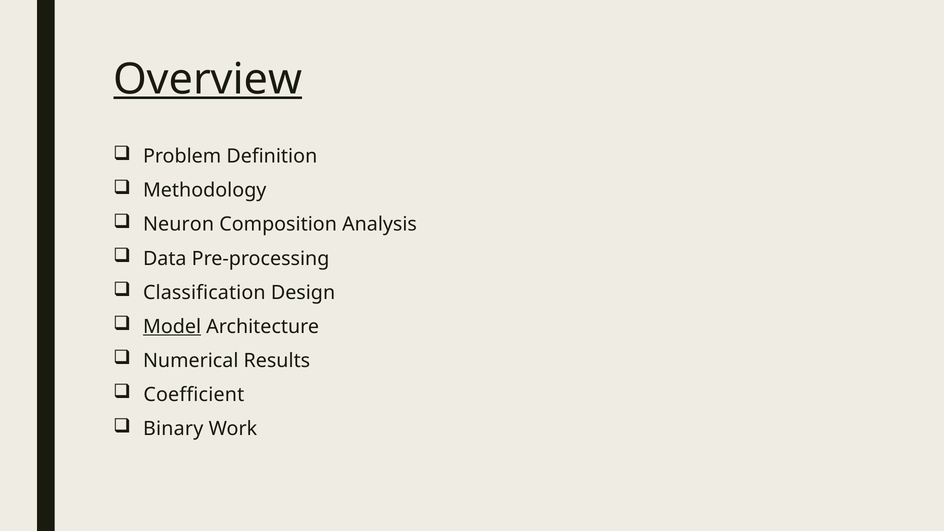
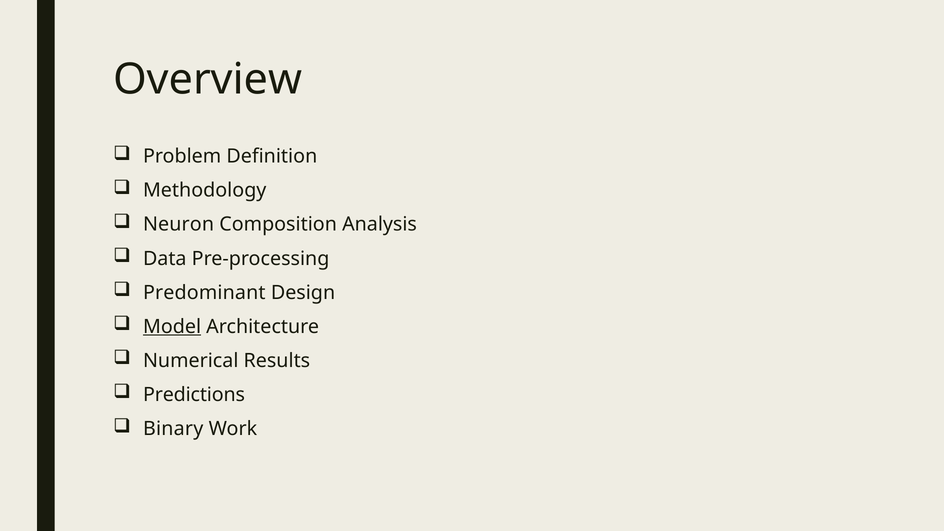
Overview underline: present -> none (208, 79)
Classification: Classification -> Predominant (204, 293)
Coefficient: Coefficient -> Predictions (194, 395)
